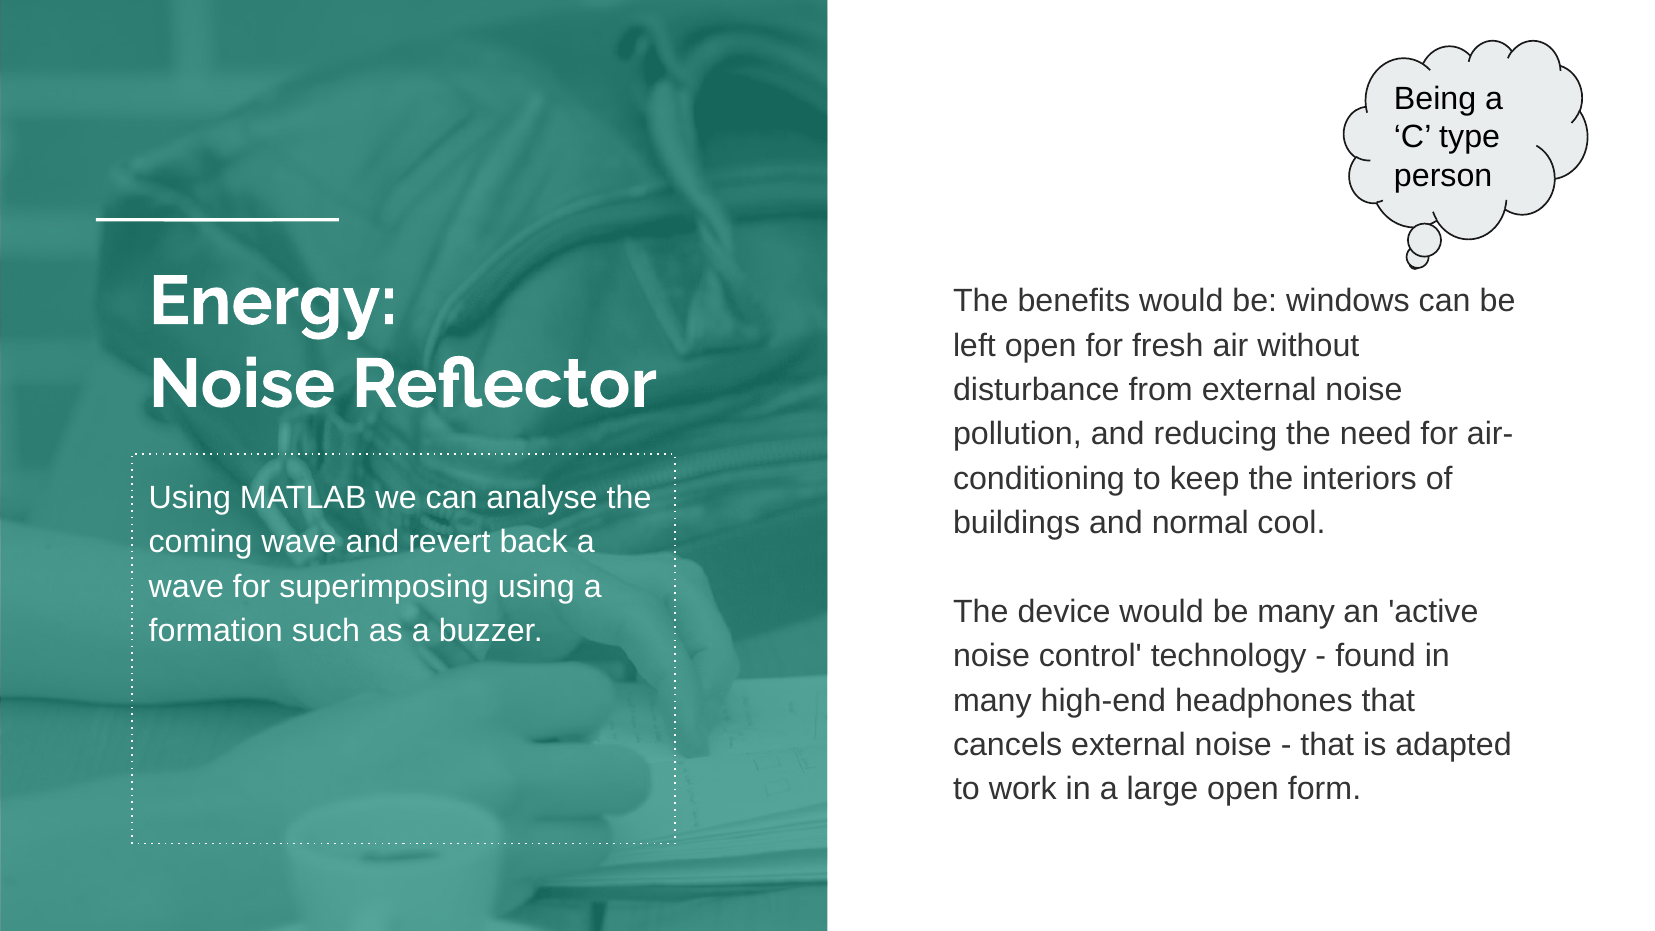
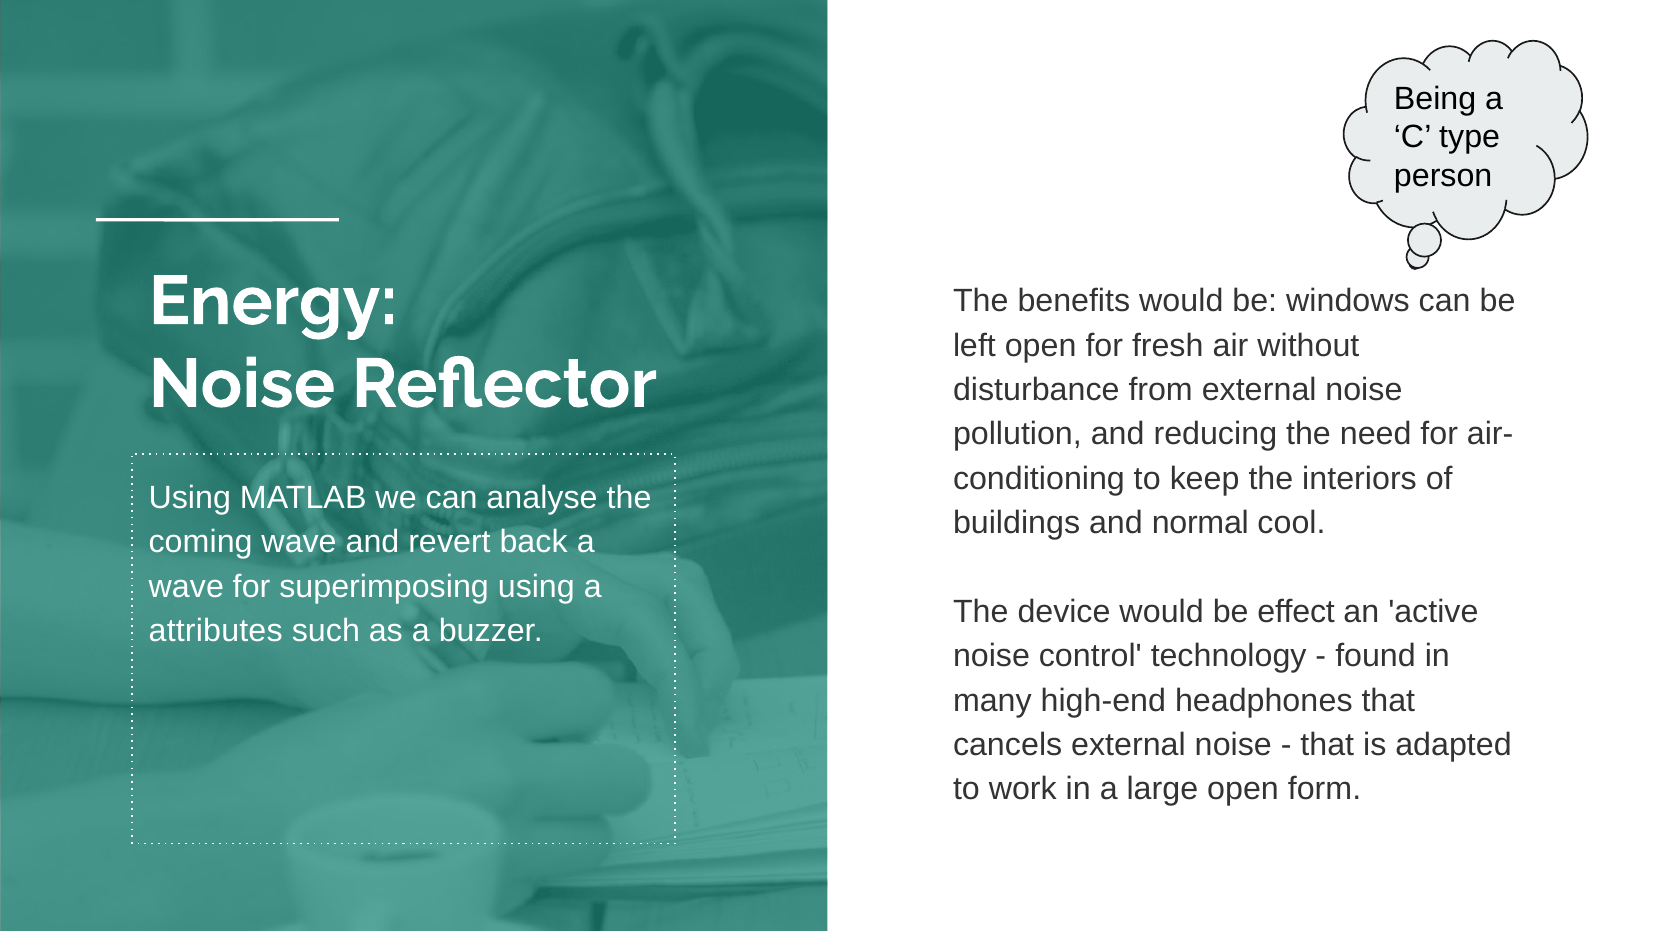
be many: many -> effect (1296, 612)
formation: formation -> attributes (216, 631)
